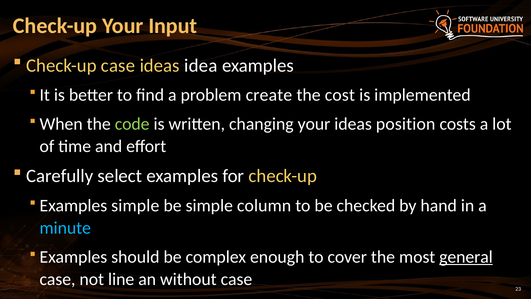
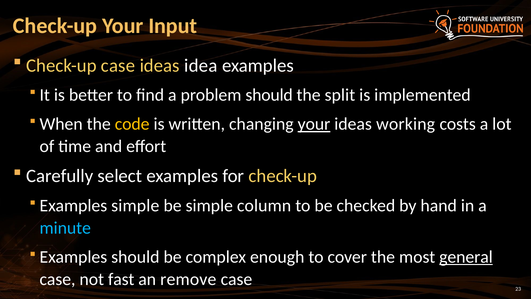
problem create: create -> should (269, 95)
cost: cost -> split (340, 95)
code colour: light green -> yellow (132, 124)
your underline: none -> present (314, 124)
position: position -> working (406, 124)
line: line -> fast (121, 279)
without: without -> remove (188, 279)
